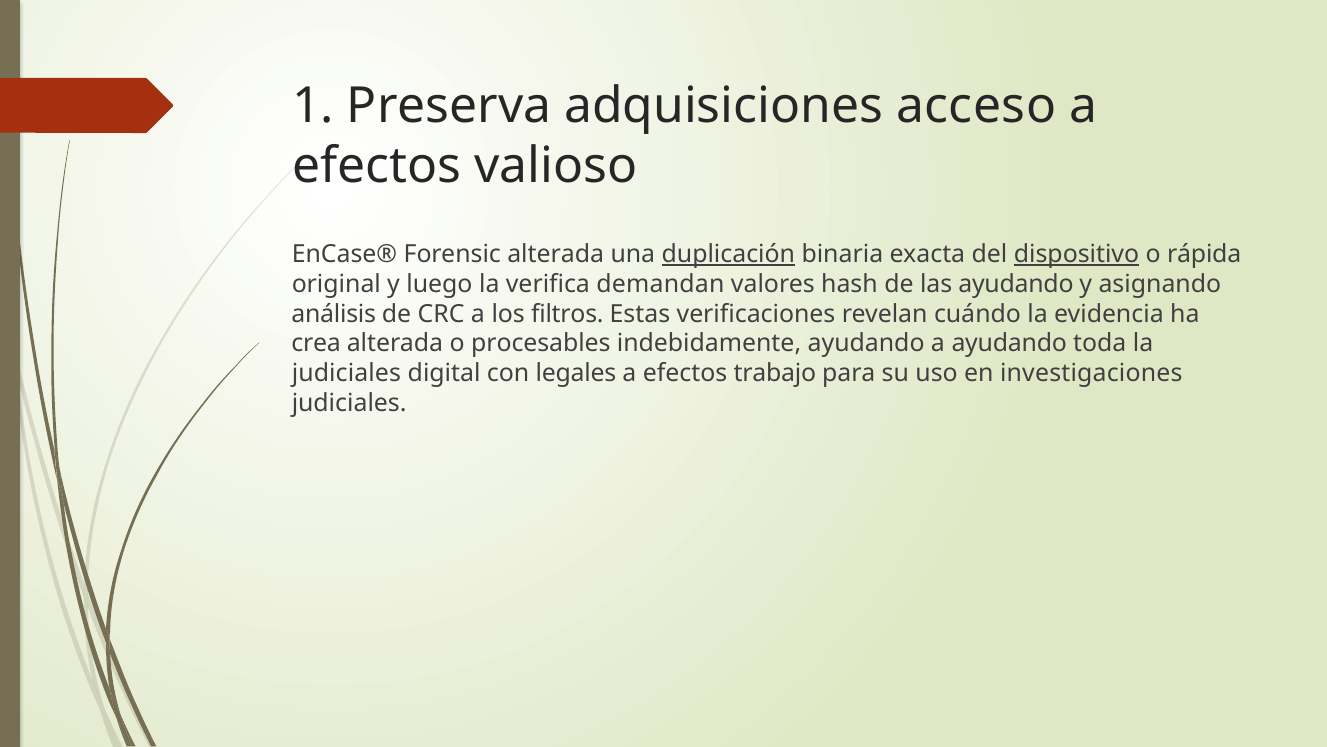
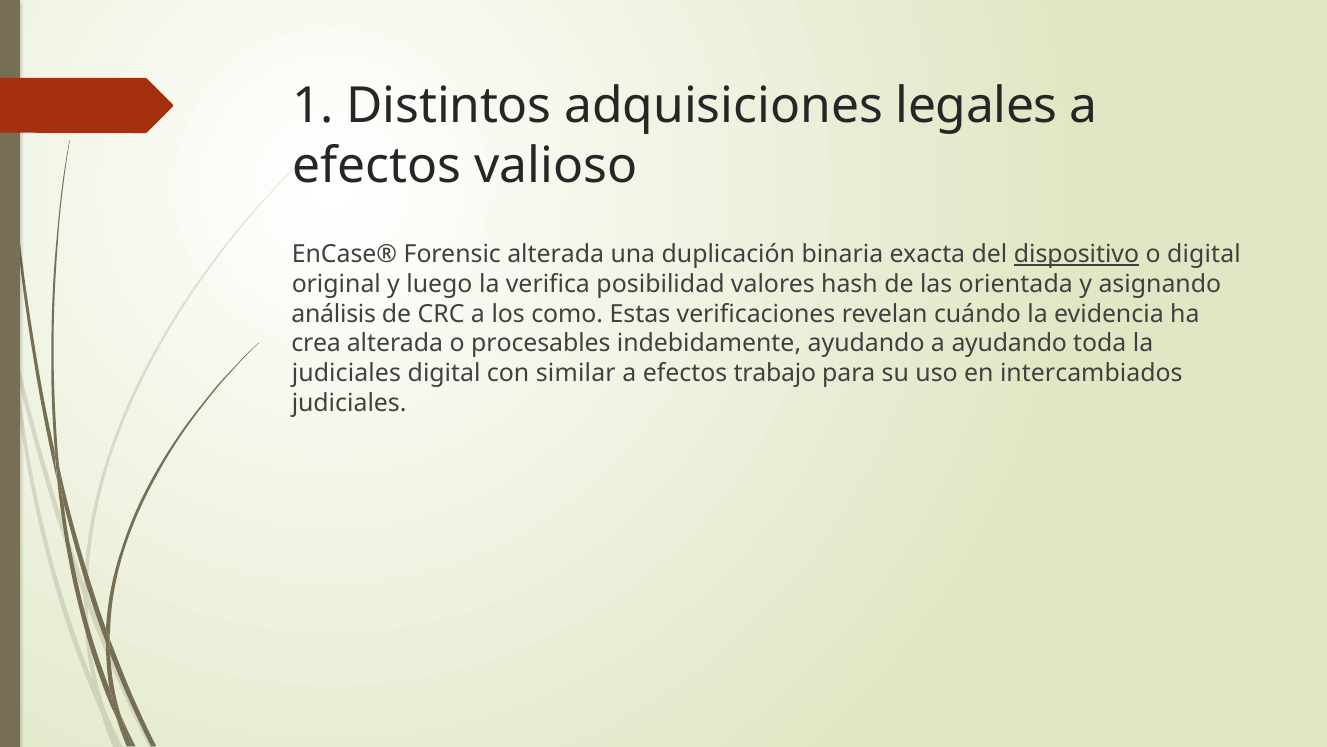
Preserva: Preserva -> Distintos (449, 106)
acceso: acceso -> legales (977, 106)
duplicación underline: present -> none (728, 254)
o rápida: rápida -> digital (1204, 254)
demandan: demandan -> posibilidad (660, 284)
las ayudando: ayudando -> orientada (1016, 284)
filtros: filtros -> como (567, 314)
legales: legales -> similar (576, 373)
investigaciones: investigaciones -> intercambiados (1091, 373)
